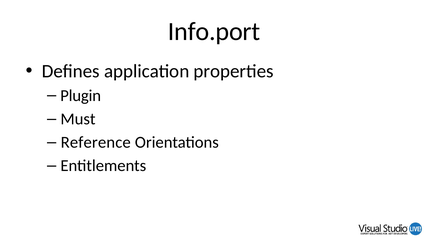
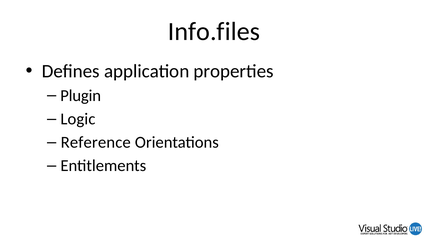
Info.port: Info.port -> Info.files (214, 32)
Must: Must -> Logic (78, 119)
